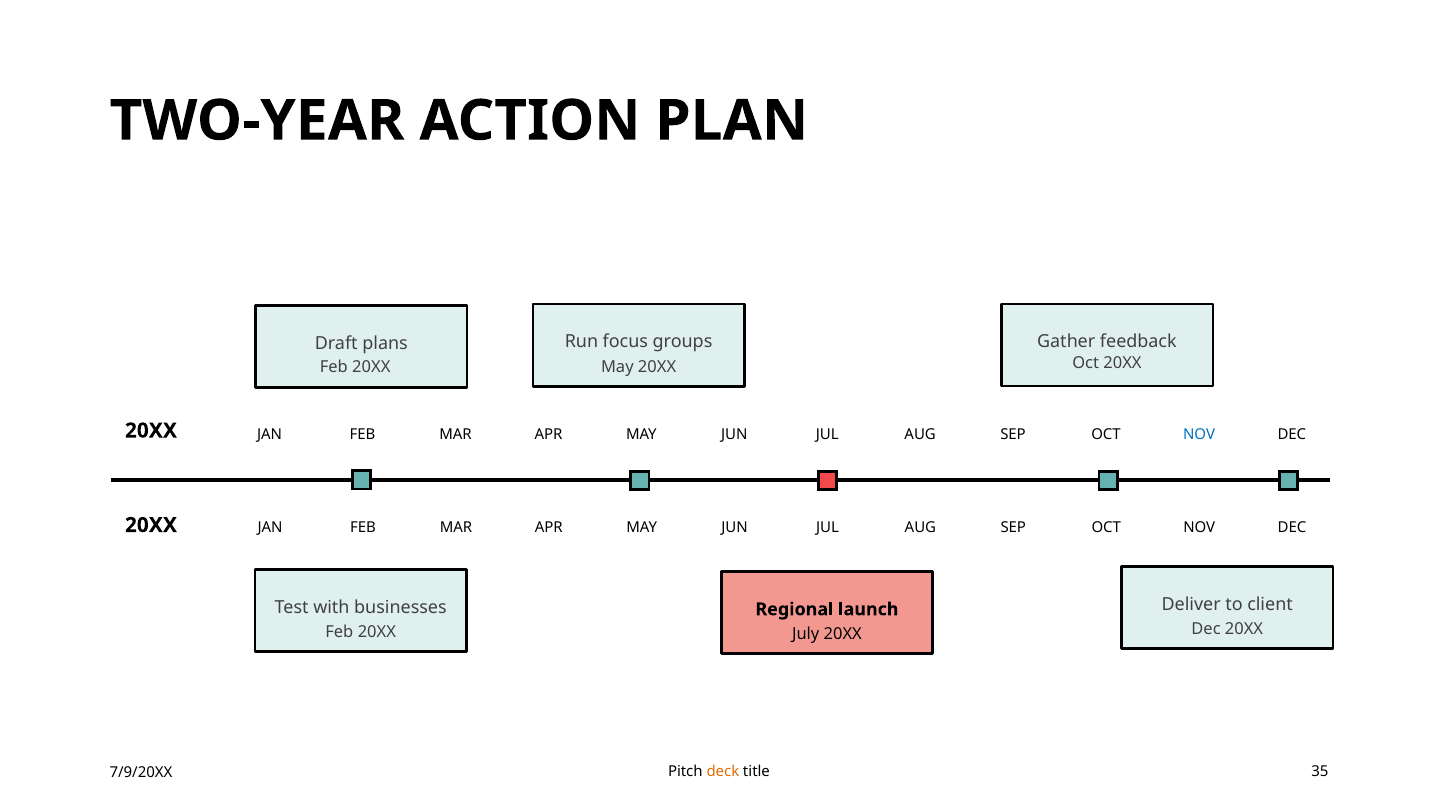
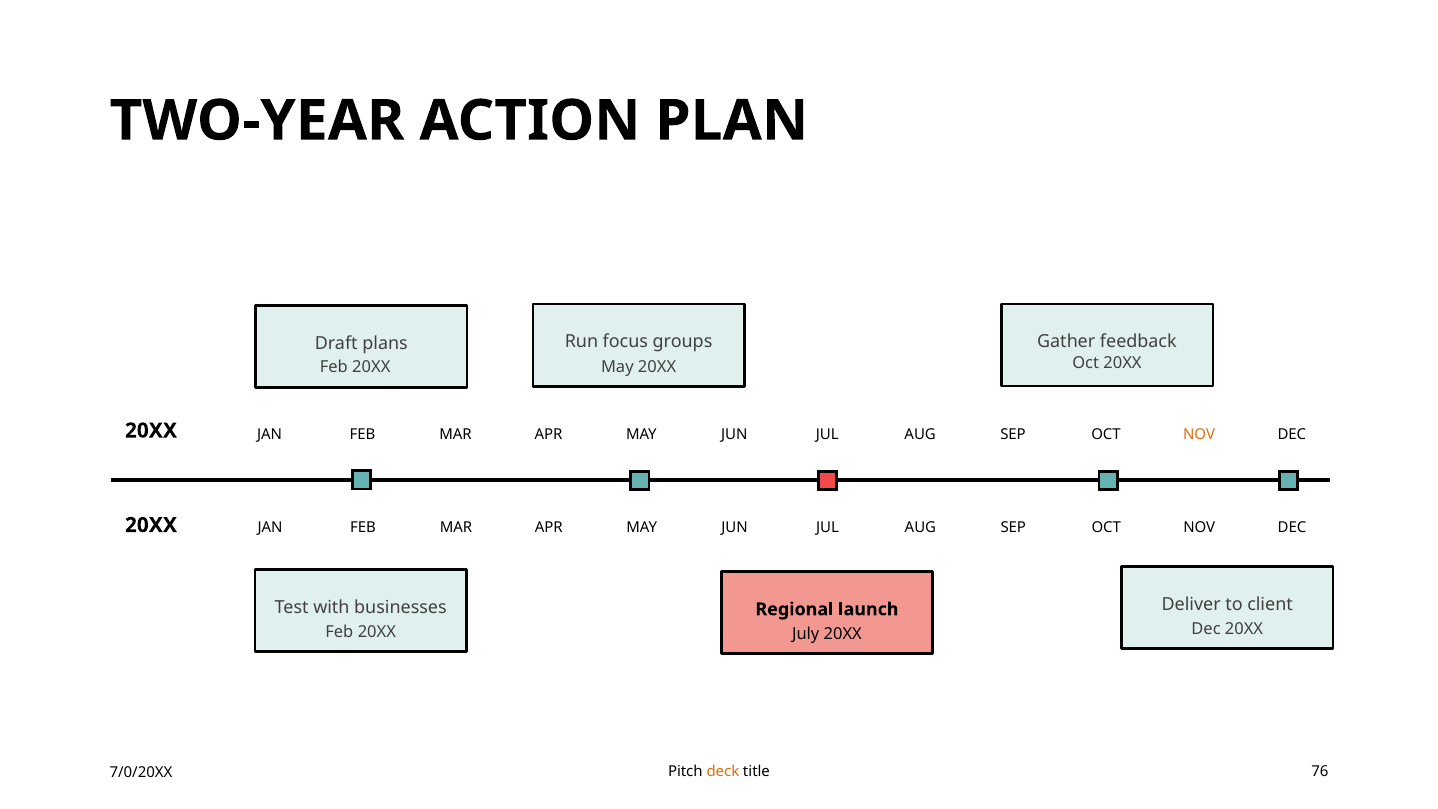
NOV colour: blue -> orange (1199, 434)
35: 35 -> 76 (1320, 771)
7/9/20XX: 7/9/20XX -> 7/0/20XX (141, 772)
